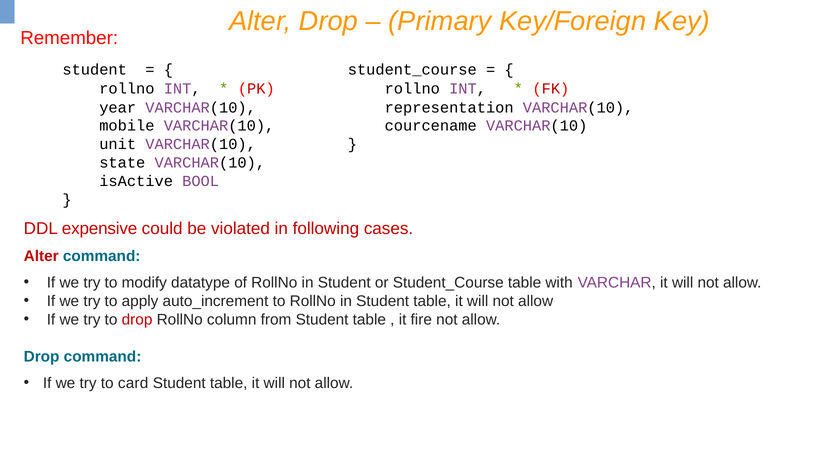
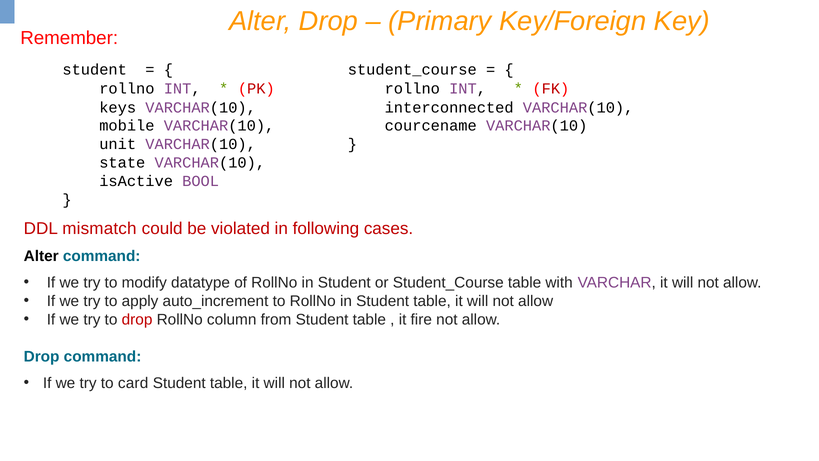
year: year -> keys (118, 107)
representation: representation -> interconnected (449, 107)
expensive: expensive -> mismatch (99, 228)
Alter colour: red -> black (41, 256)
